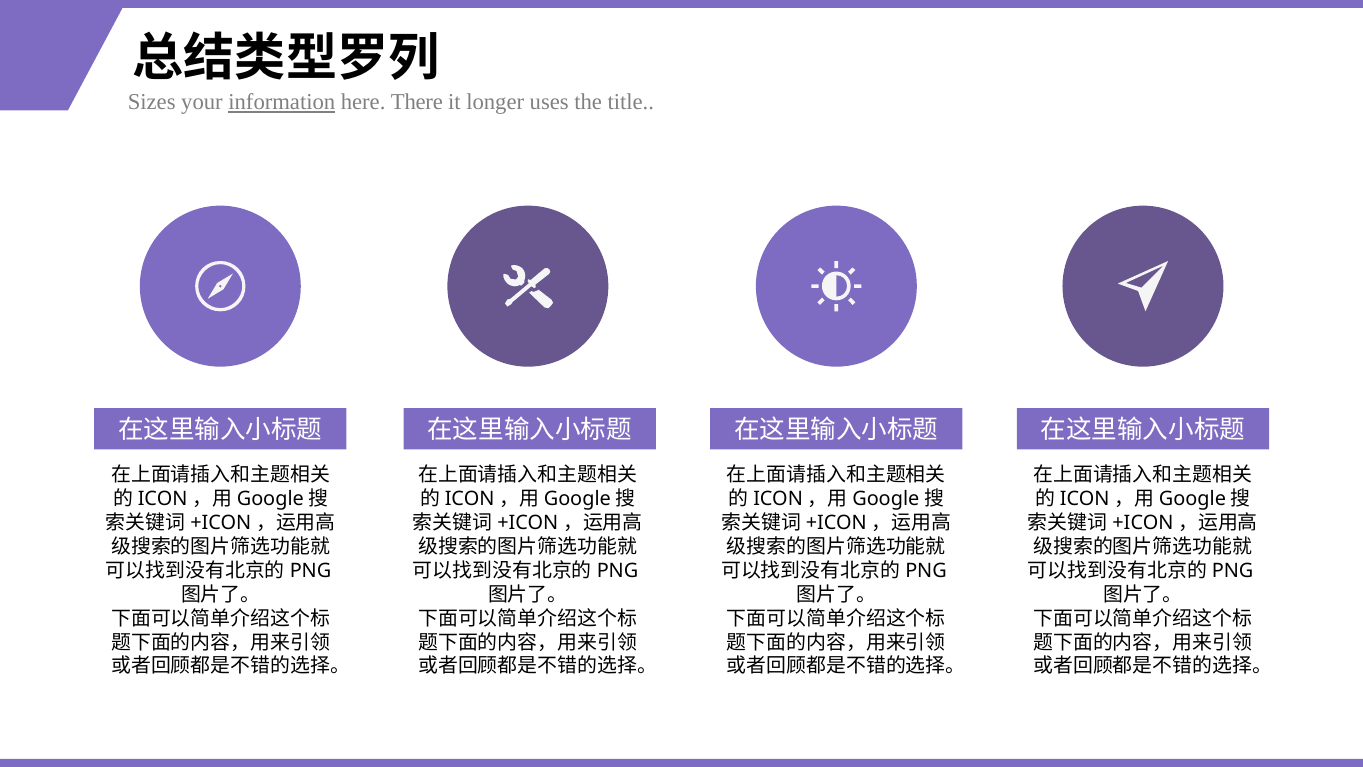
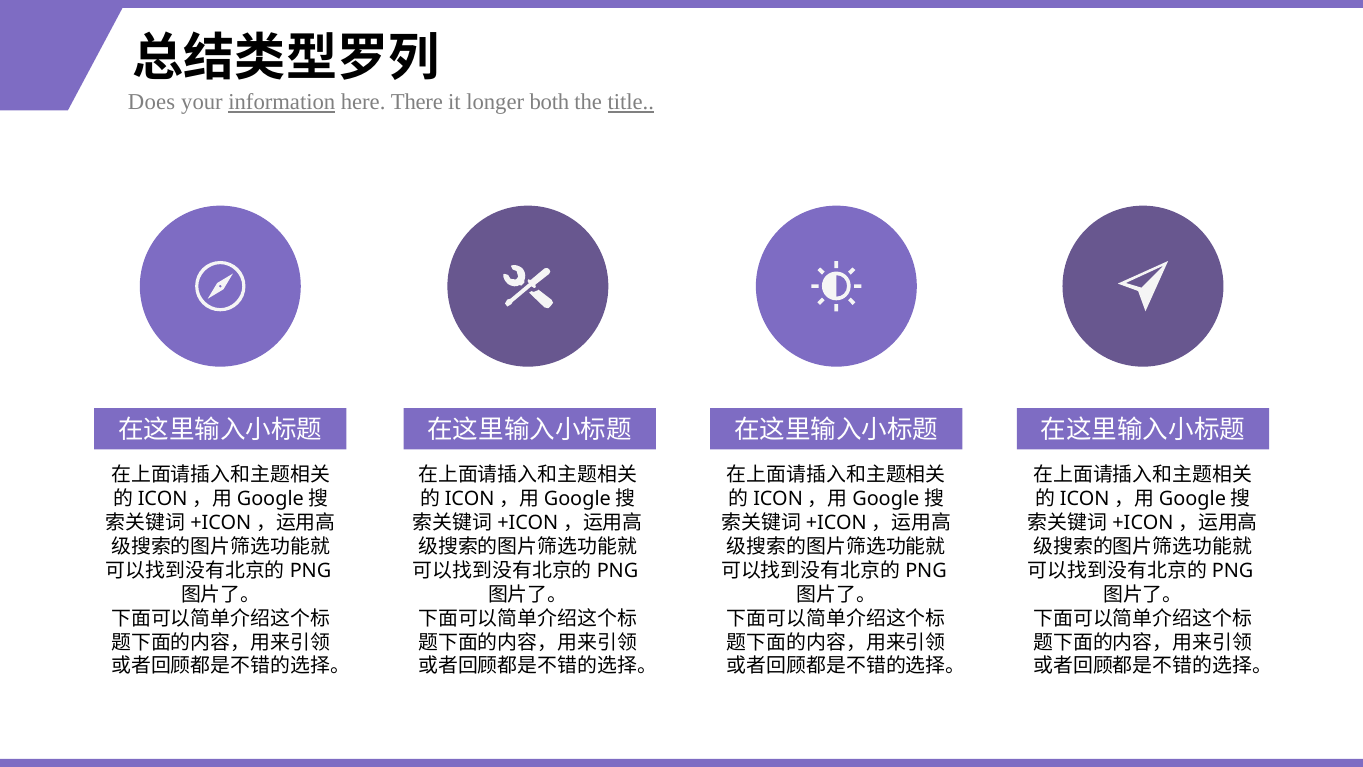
Sizes: Sizes -> Does (152, 102)
uses: uses -> both (549, 102)
title underline: none -> present (631, 102)
